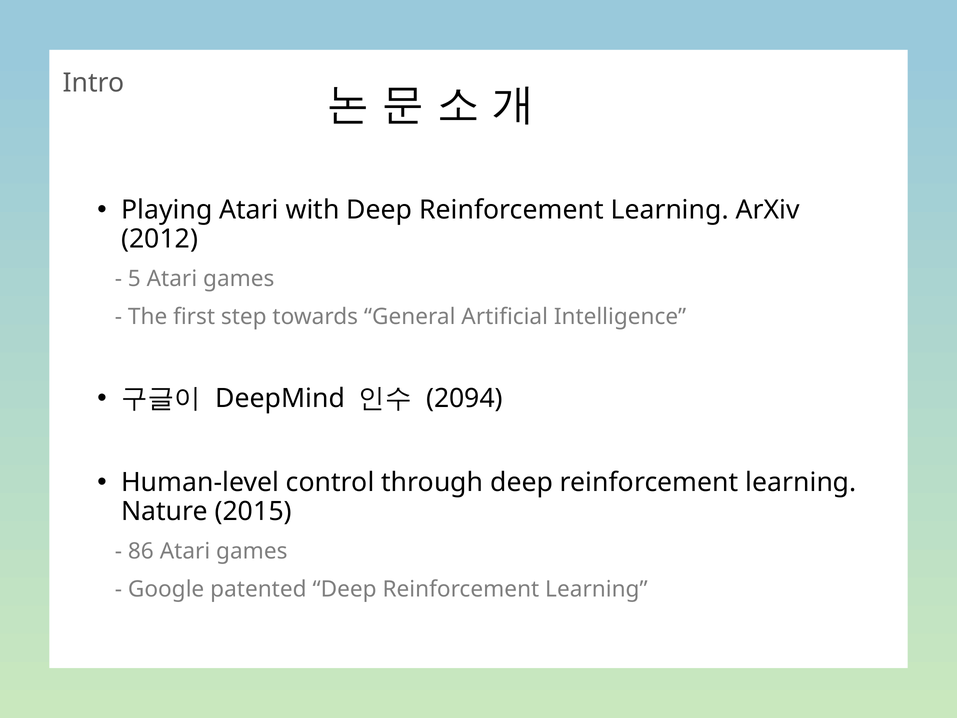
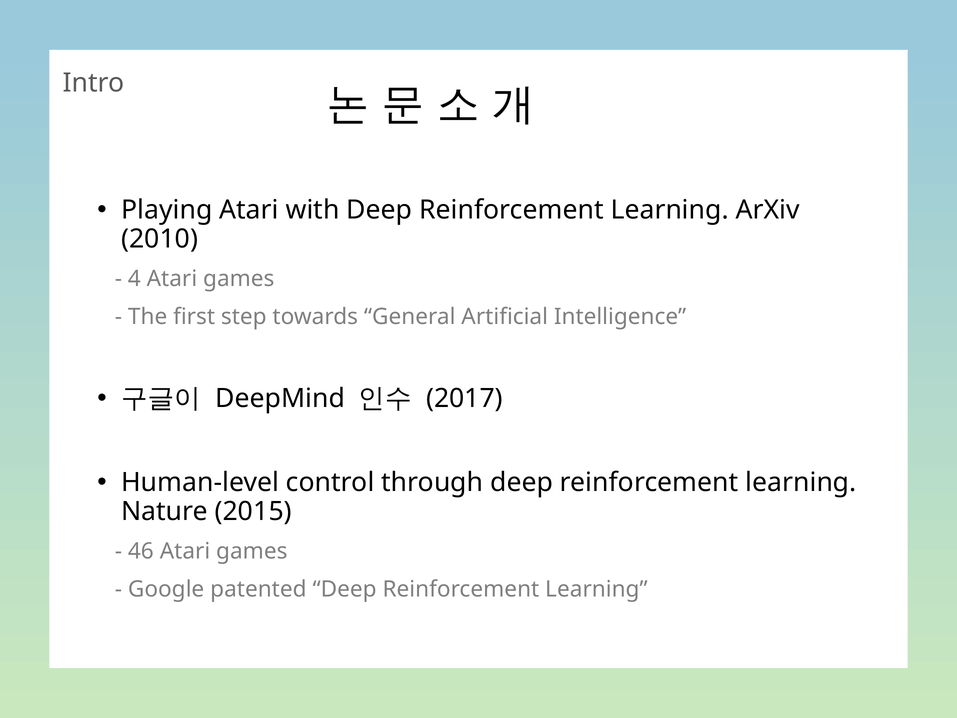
2012: 2012 -> 2010 (160, 239)
5: 5 -> 4 (134, 279)
2094: 2094 -> 2017 (464, 398)
86: 86 -> 46 (141, 551)
